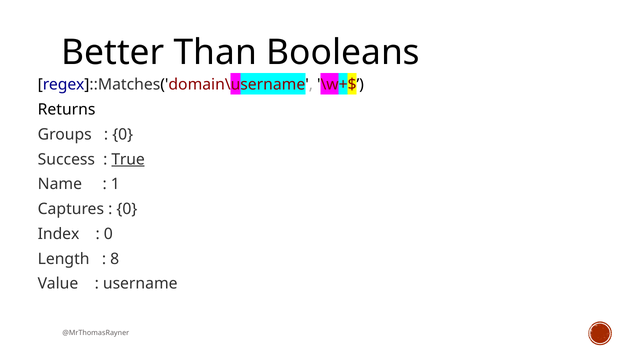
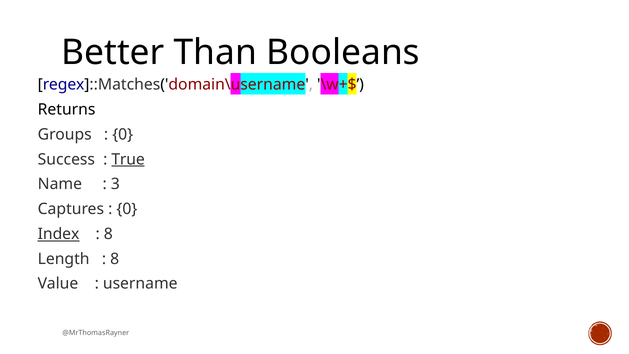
1: 1 -> 3 (115, 184)
Index underline: none -> present (59, 234)
0: 0 -> 8 (108, 234)
